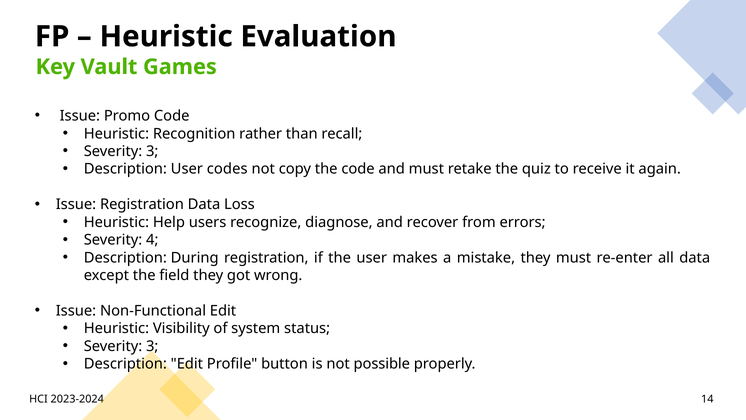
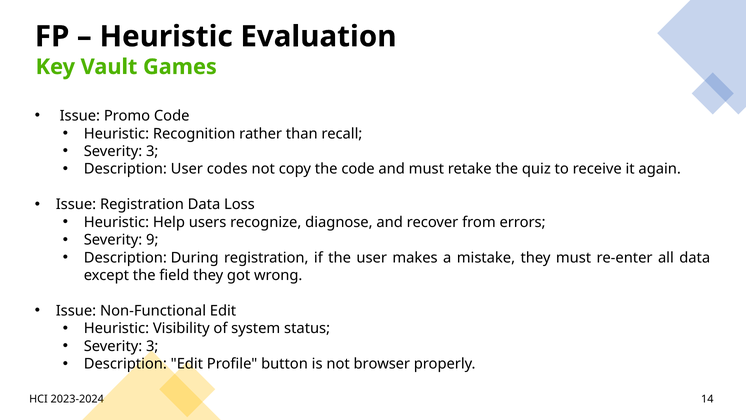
4: 4 -> 9 (152, 240)
possible: possible -> browser (382, 364)
